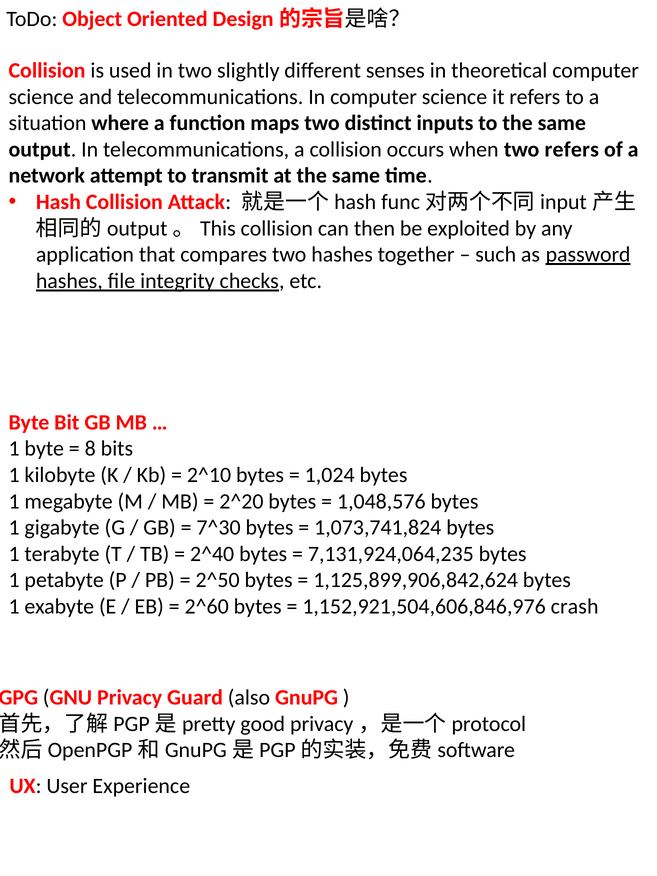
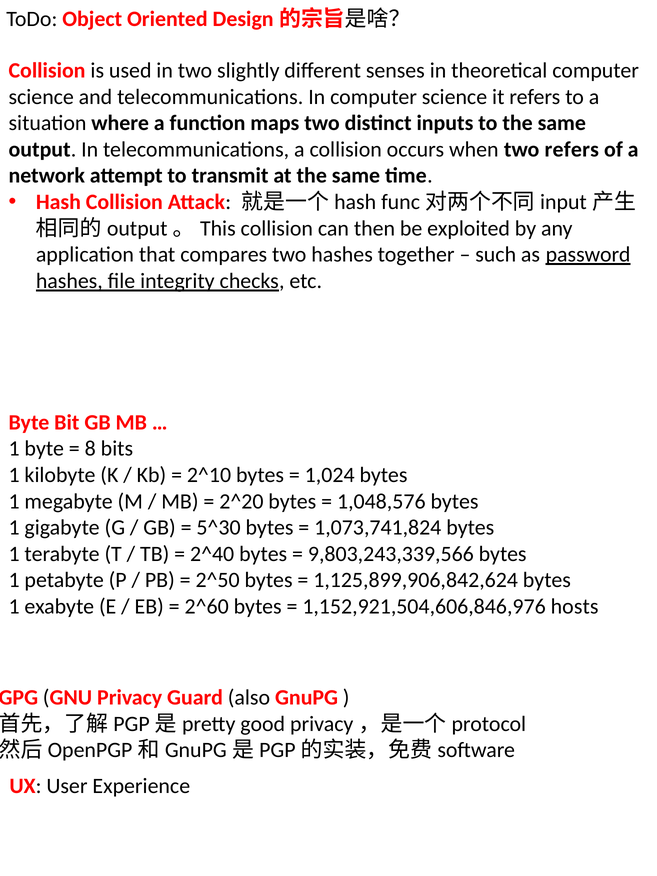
7^30: 7^30 -> 5^30 (218, 528)
7,131,924,064,235: 7,131,924,064,235 -> 9,803,243,339,566 (391, 554)
crash: crash -> hosts (575, 606)
